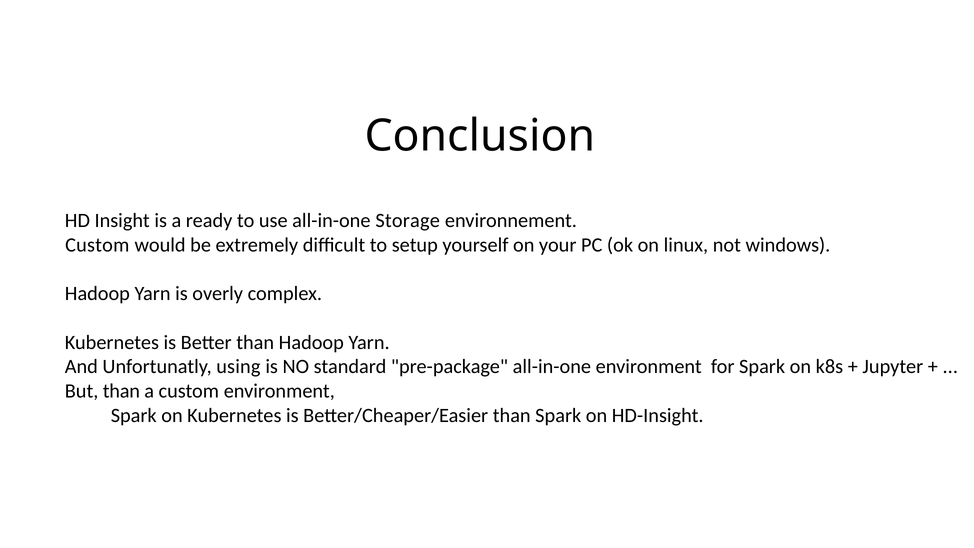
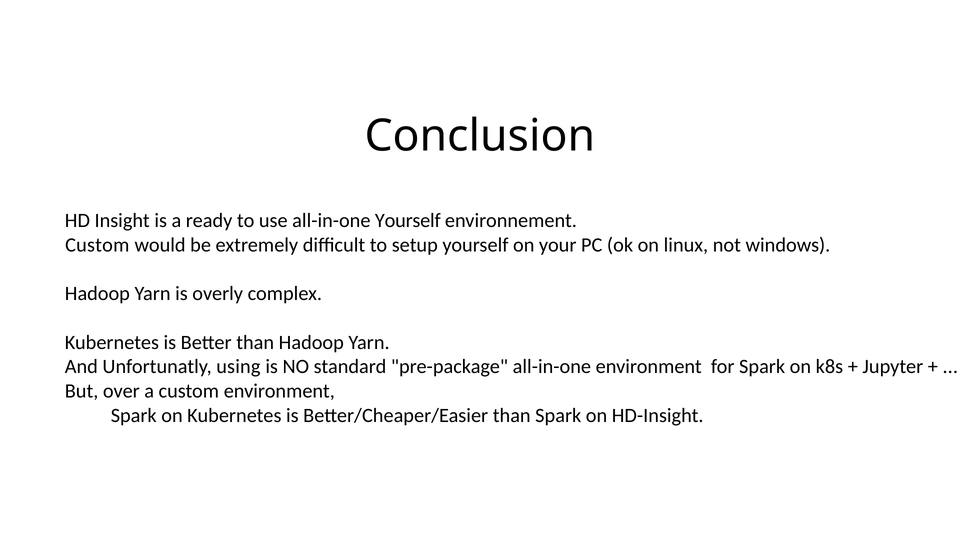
all-in-one Storage: Storage -> Yourself (408, 221)
But than: than -> over (121, 391)
